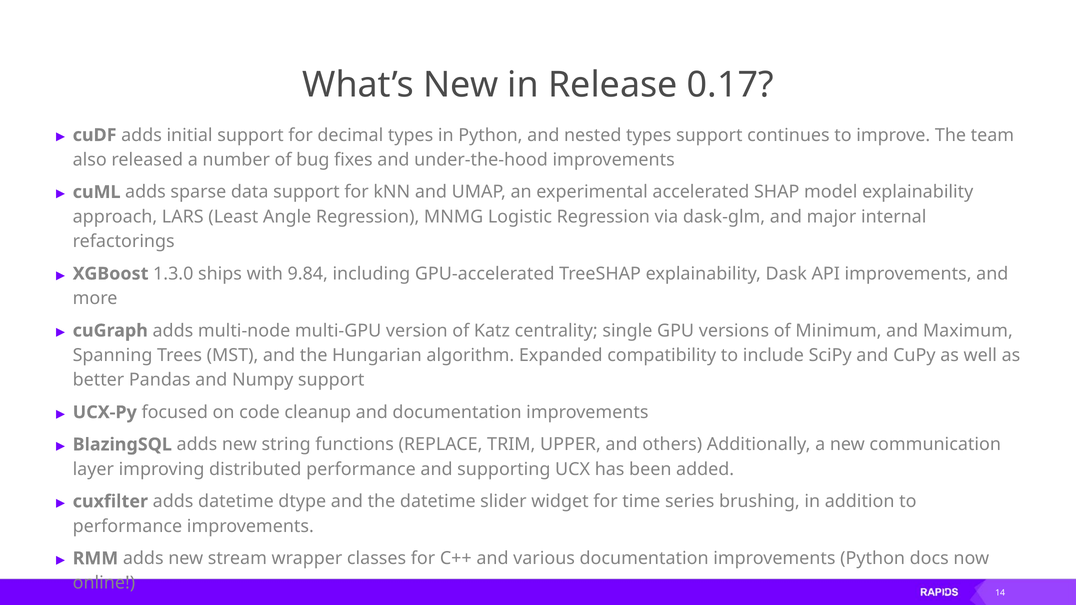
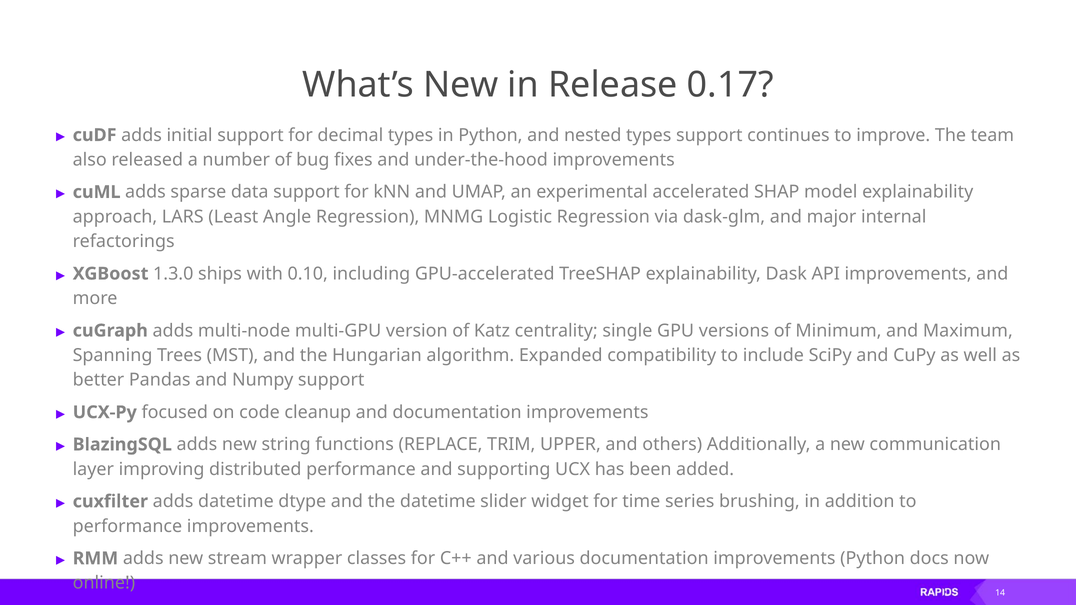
9.84: 9.84 -> 0.10 (308, 274)
